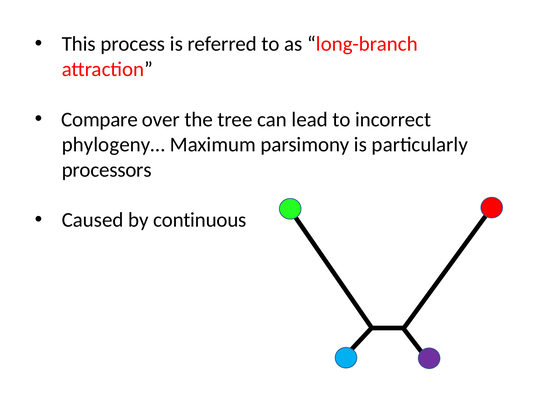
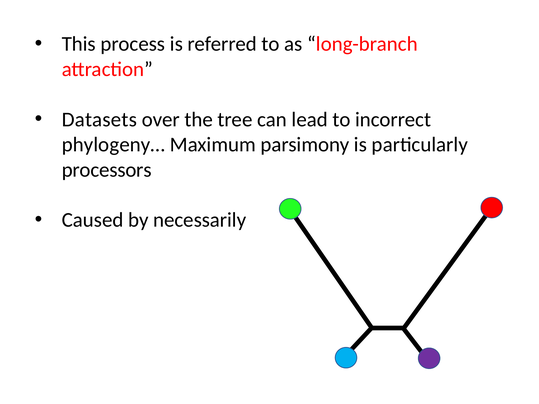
Compare: Compare -> Datasets (99, 120)
continuous: continuous -> necessarily (200, 220)
